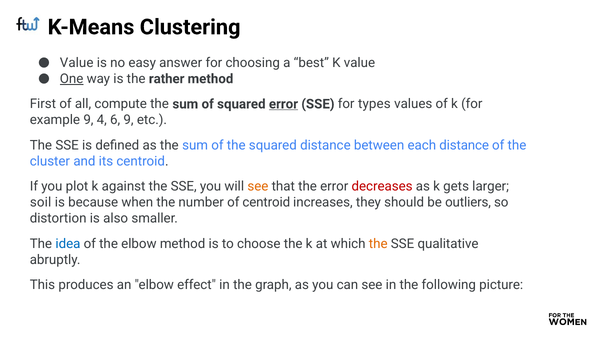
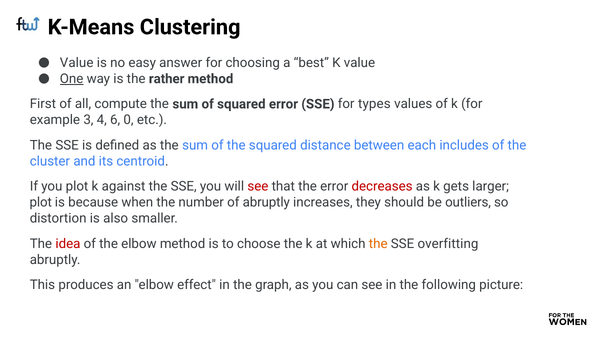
error underline: present -> none (283, 104)
example 9: 9 -> 3 (88, 120)
6 9: 9 -> 0 (129, 120)
each distance: distance -> includes (464, 145)
see colour: orange -> red (258, 186)
soil: soil -> plot (41, 202)
of centroid: centroid -> abruptly (266, 202)
idea colour: blue -> red (68, 244)
qualitative: qualitative -> overfitting (448, 244)
